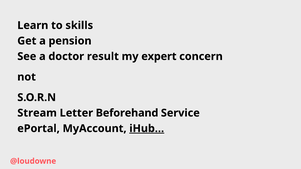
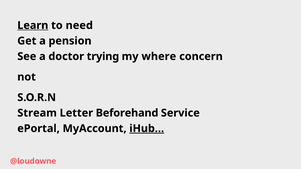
Learn underline: none -> present (33, 25)
skills: skills -> need (79, 25)
result: result -> trying (103, 57)
expert: expert -> where (159, 57)
